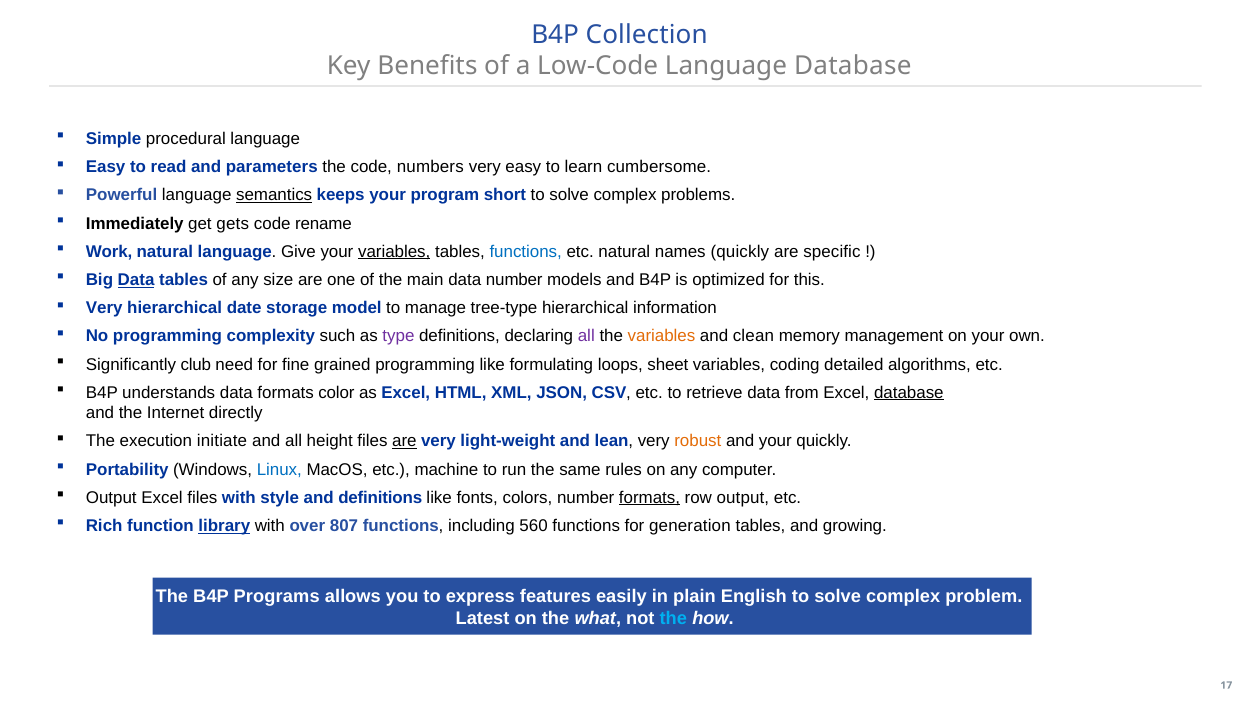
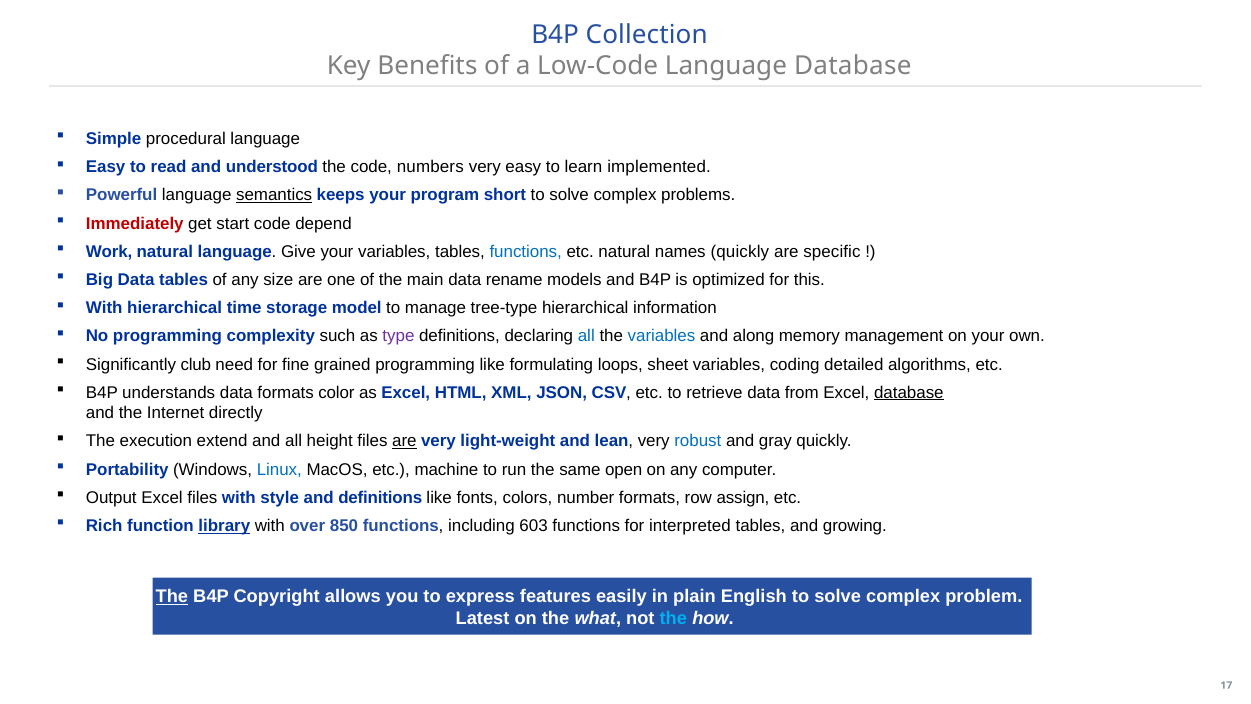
parameters: parameters -> understood (272, 167)
cumbersome: cumbersome -> implemented (659, 167)
Immediately colour: black -> red (135, 223)
gets: gets -> start (233, 223)
rename: rename -> depend (323, 223)
variables underline: present -> none (394, 252)
Data underline: present -> none (136, 280)
data number: number -> rename (514, 280)
Very: Very -> With (104, 308)
date: date -> time (244, 308)
all colour: purple -> blue (586, 336)
variables colour: orange -> blue (662, 336)
clean: clean -> along (754, 336)
initiate: initiate -> extend (222, 441)
robust colour: orange -> blue (698, 441)
and your: your -> gray (775, 441)
rules: rules -> open (624, 469)
formats underline: present -> none (650, 497)
row output: output -> assign (743, 497)
807: 807 -> 850 (344, 526)
560: 560 -> 603 (534, 526)
generation: generation -> interpreted (690, 526)
The underline: none -> present (172, 596)
Programs: Programs -> Copyright (277, 596)
